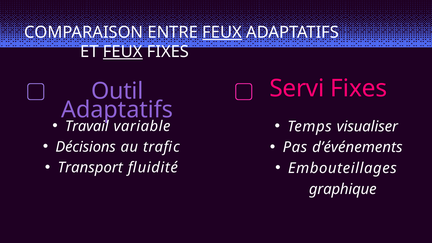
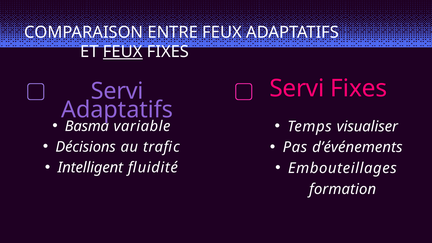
FEUX underline: present -> none (222, 32)
Outil: Outil -> Servi (117, 91)
Travail: Travail -> Basma (87, 126)
Transport: Transport -> Intelligent (90, 168)
graphique: graphique -> formation (343, 189)
